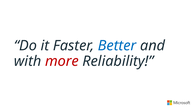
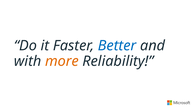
more colour: red -> orange (62, 61)
